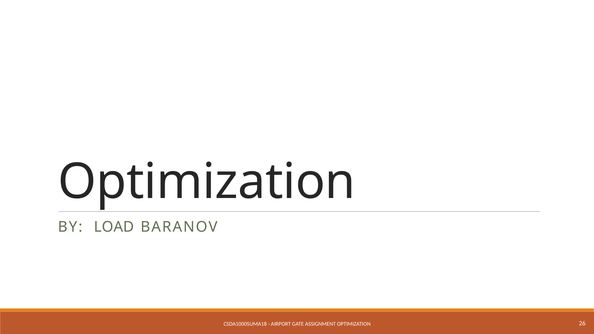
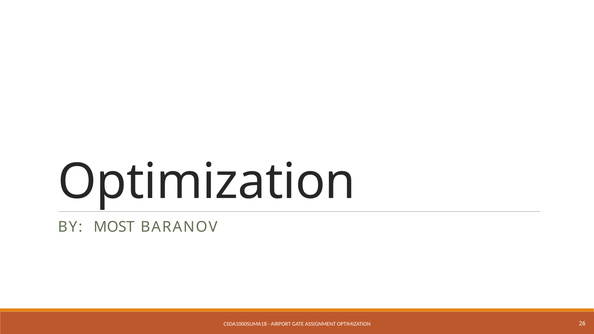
LOAD: LOAD -> MOST (114, 227)
